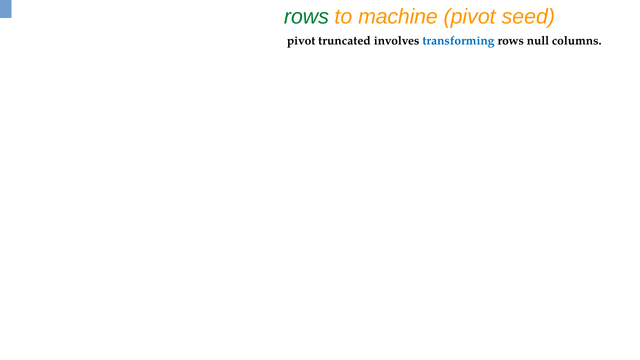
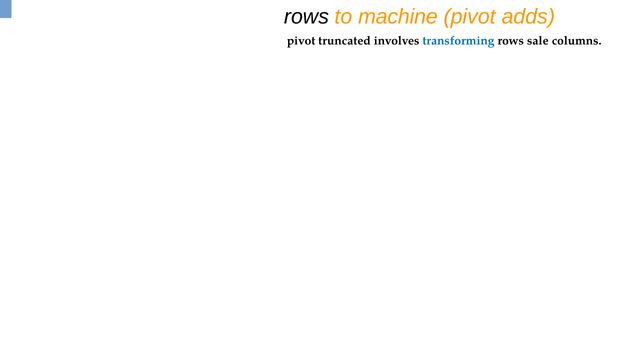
rows colour: green -> black (306, 17)
seed: seed -> adds (528, 17)
null: null -> sale (538, 41)
